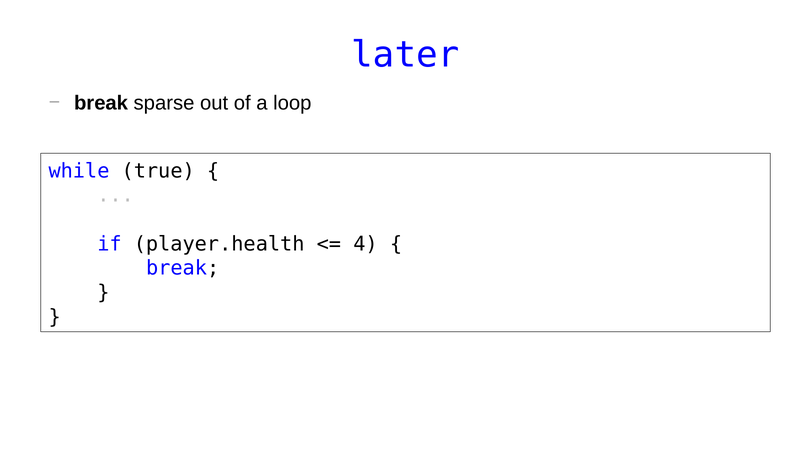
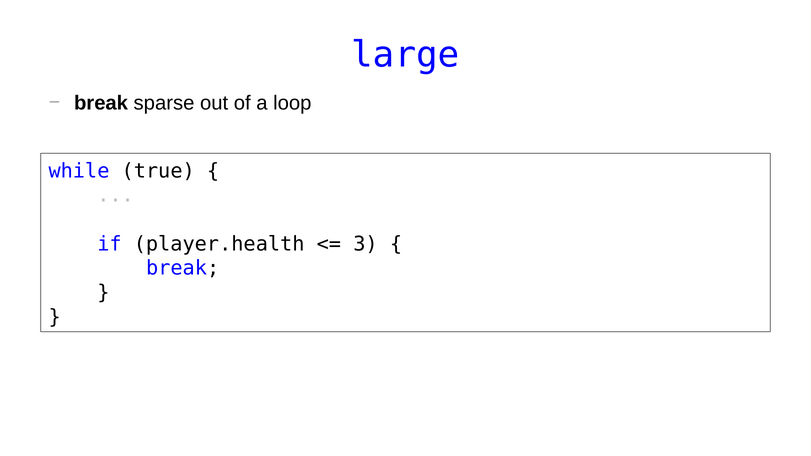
later: later -> large (405, 55)
4: 4 -> 3 (365, 244)
